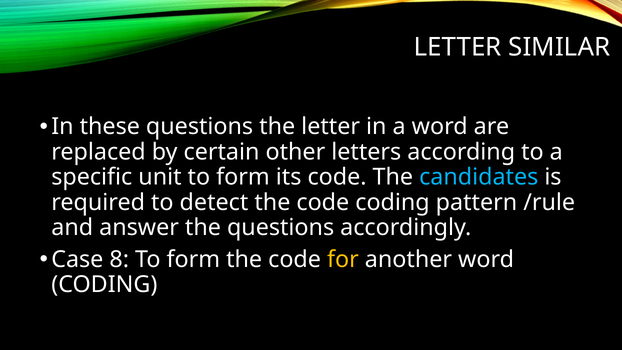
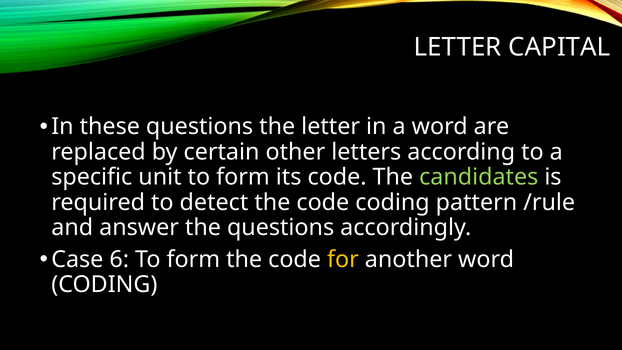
SIMILAR: SIMILAR -> CAPITAL (559, 47)
candidates colour: light blue -> light green (479, 177)
8: 8 -> 6 (119, 259)
